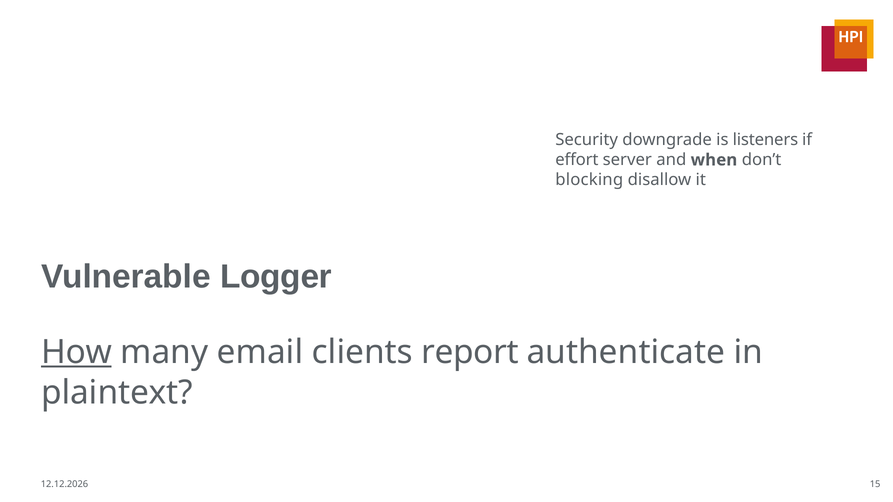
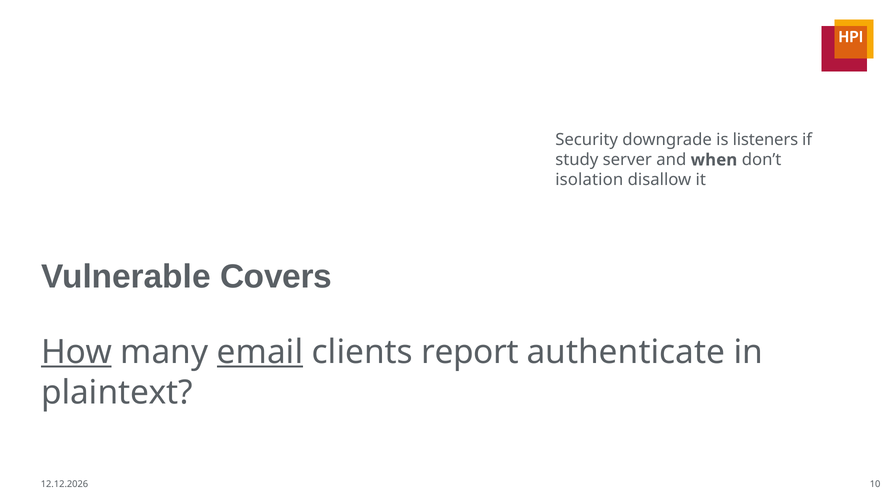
effort: effort -> study (577, 160)
blocking: blocking -> isolation (589, 180)
Logger: Logger -> Covers (276, 277)
email underline: none -> present (260, 353)
15: 15 -> 10 (875, 484)
